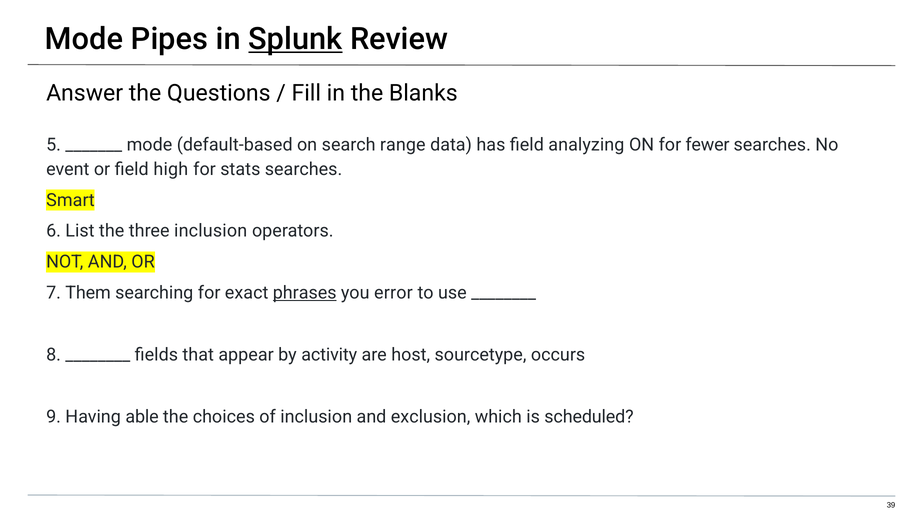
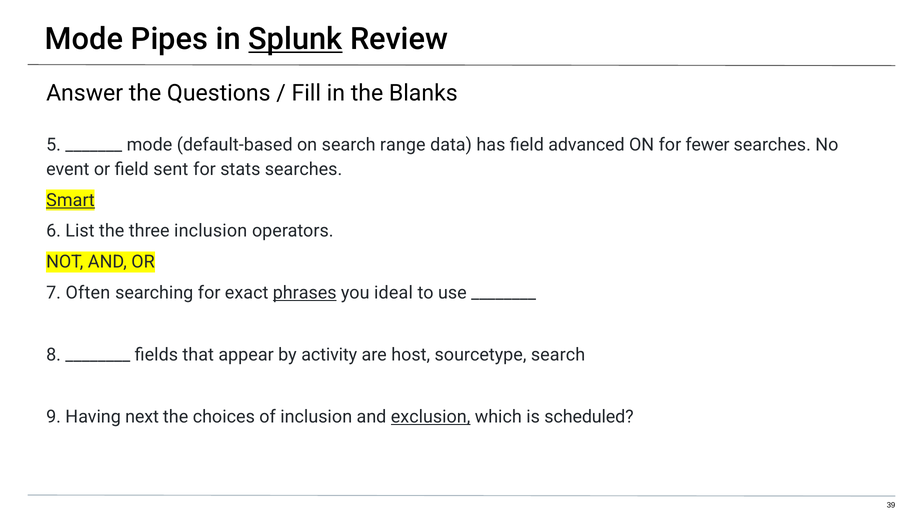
analyzing: analyzing -> advanced (586, 145)
high: high -> sent (171, 169)
Smart underline: none -> present (70, 200)
Them: Them -> Often (88, 293)
error: error -> ideal (393, 293)
sourcetype occurs: occurs -> search (558, 355)
able: able -> next (142, 417)
exclusion underline: none -> present (431, 417)
